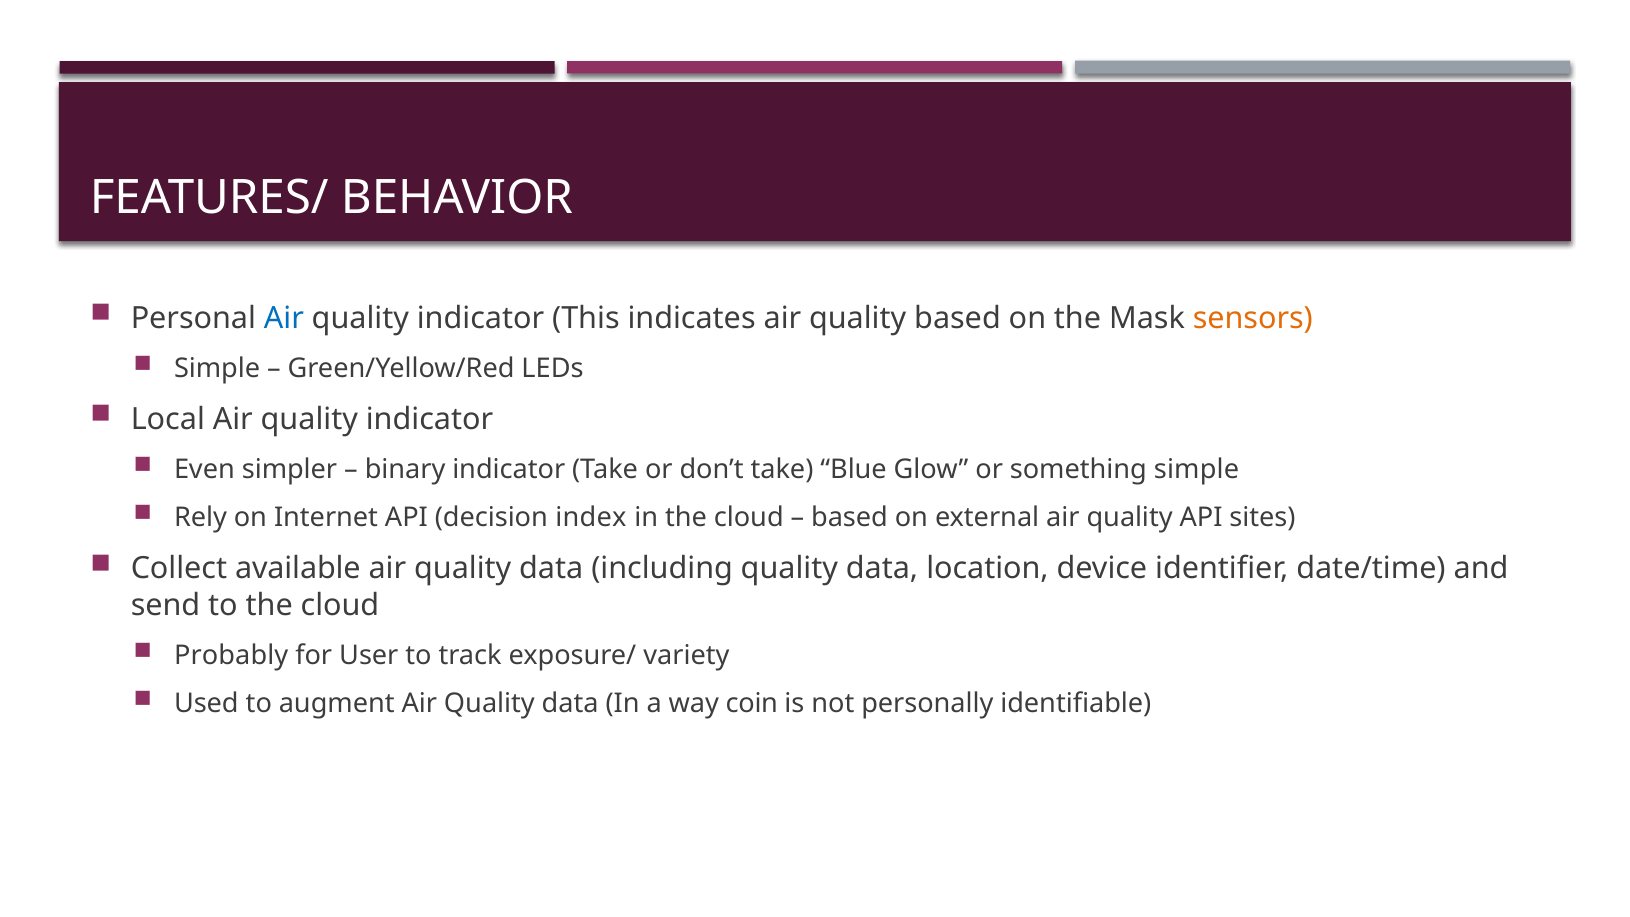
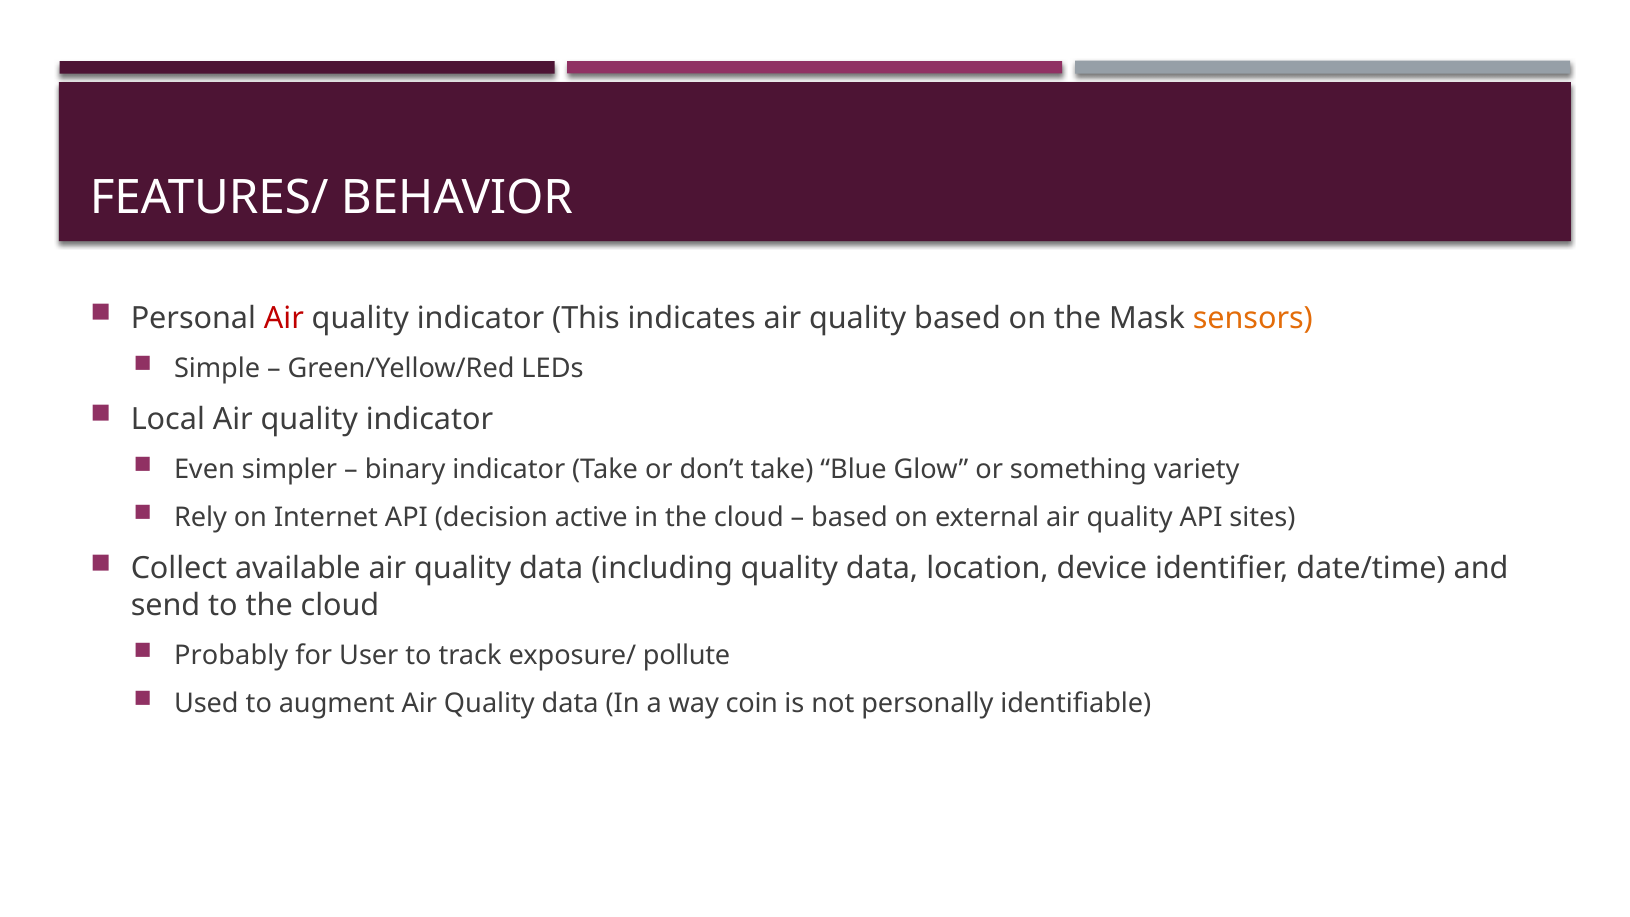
Air colour: blue -> red (284, 318)
something simple: simple -> variety (1197, 469)
index: index -> active (591, 517)
variety: variety -> pollute (687, 655)
